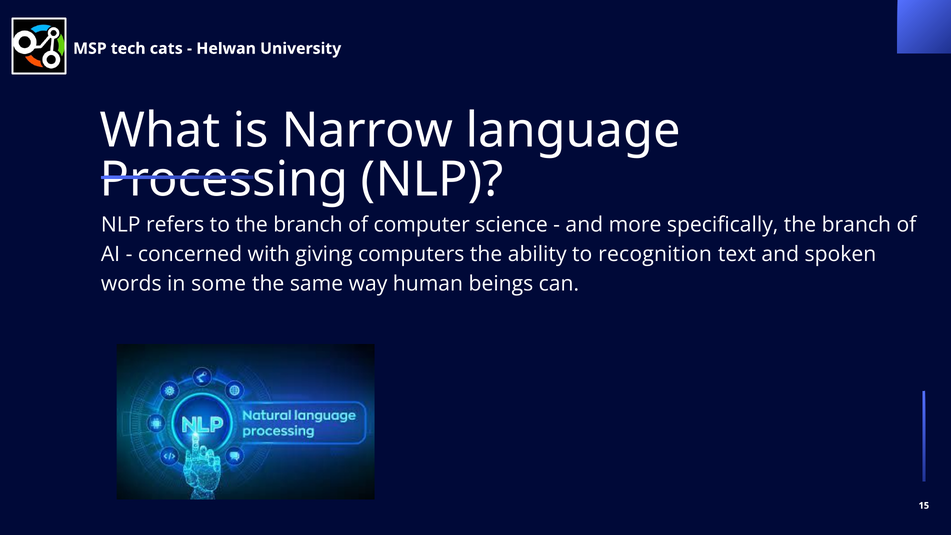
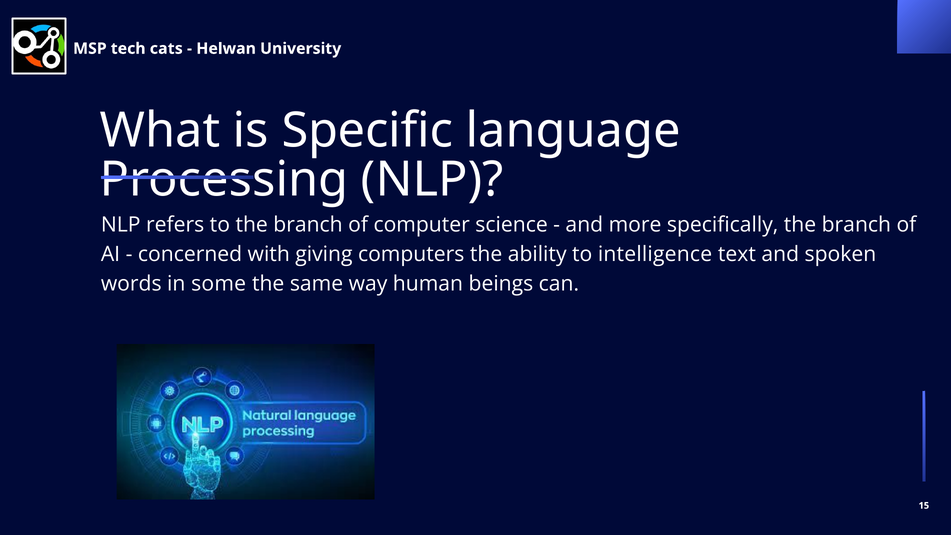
Narrow: Narrow -> Specific (367, 130)
recognition: recognition -> intelligence (655, 254)
